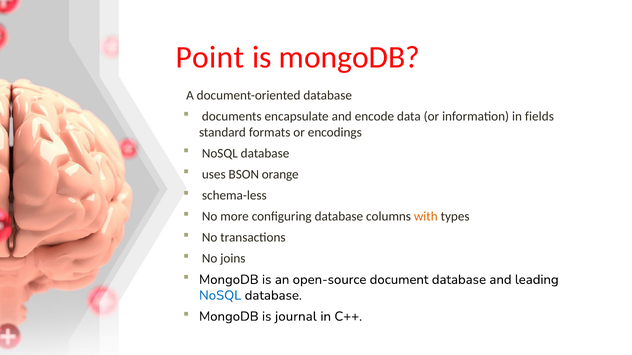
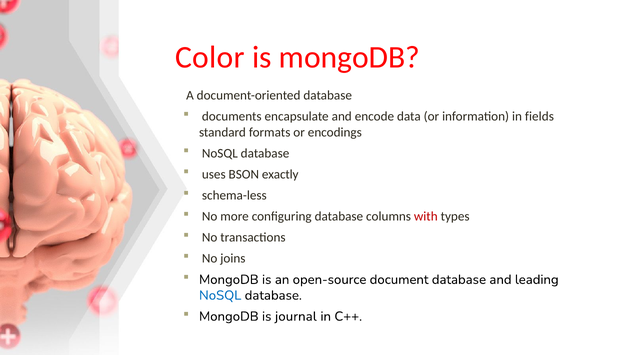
Point: Point -> Color (210, 57)
orange: orange -> exactly (280, 175)
with colour: orange -> red (426, 217)
